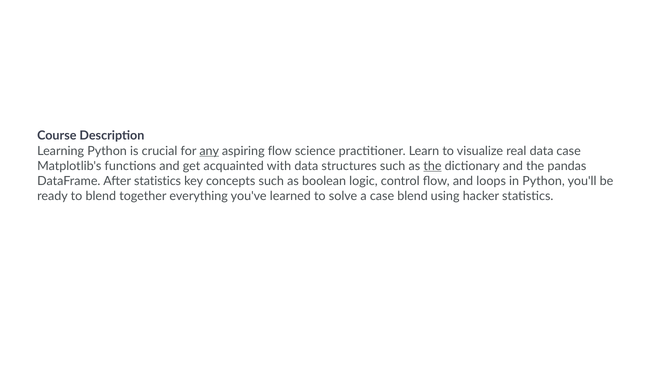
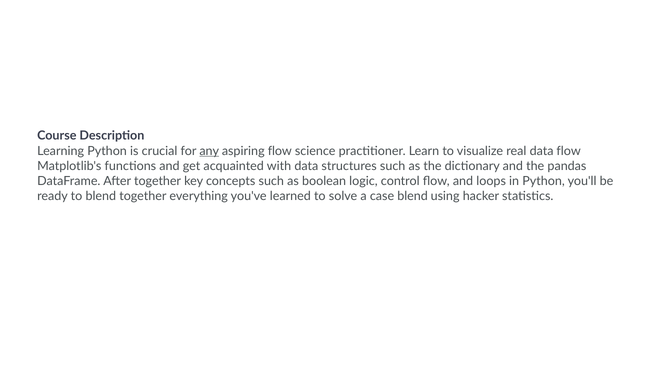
data case: case -> flow (569, 151)
the underline: present -> none (432, 166)
After statistics: statistics -> together (158, 181)
